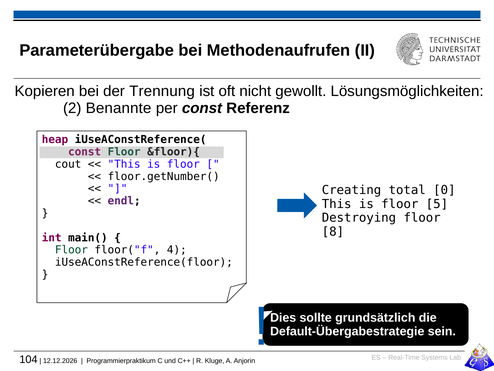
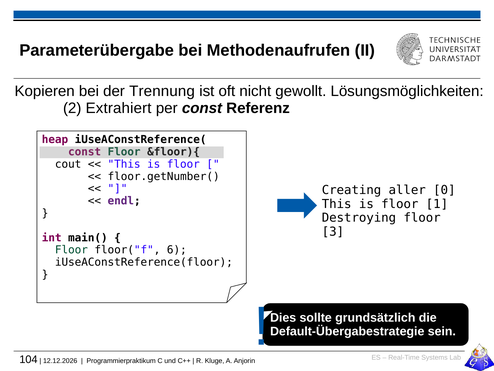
Benannte: Benannte -> Extrahiert (119, 108)
total: total -> aller (407, 190)
5: 5 -> 1 (437, 204)
8: 8 -> 3 (333, 231)
4: 4 -> 6 (177, 250)
